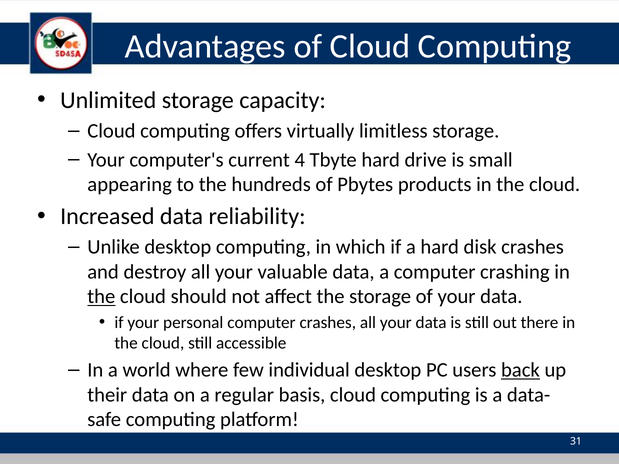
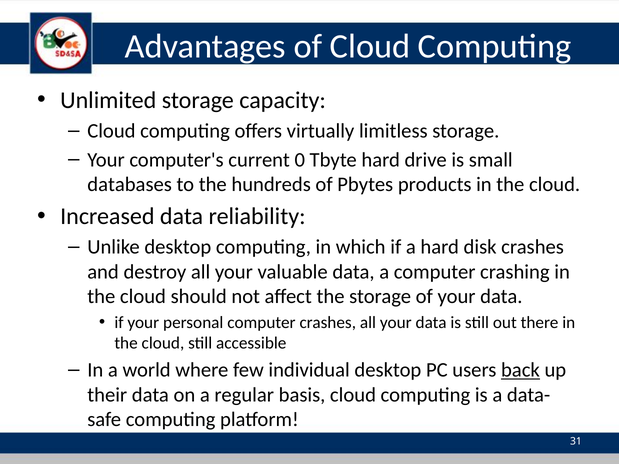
4: 4 -> 0 (300, 160)
appearing: appearing -> databases (130, 185)
the underline: present -> none (101, 297)
